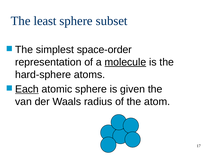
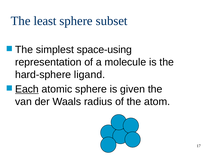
space-order: space-order -> space-using (104, 50)
molecule underline: present -> none (125, 62)
atoms: atoms -> ligand (90, 75)
